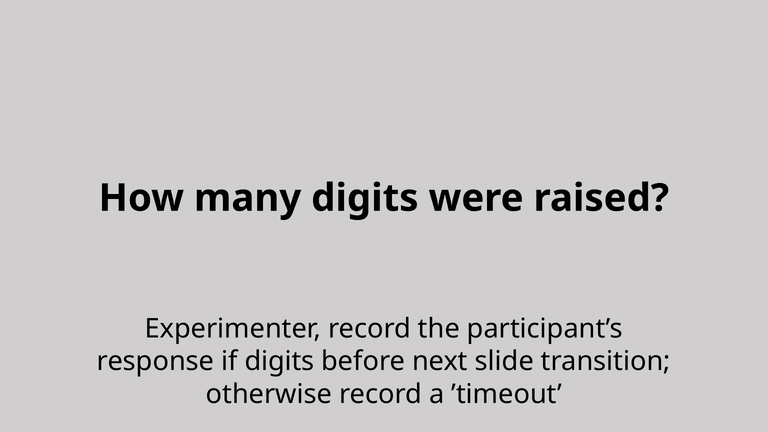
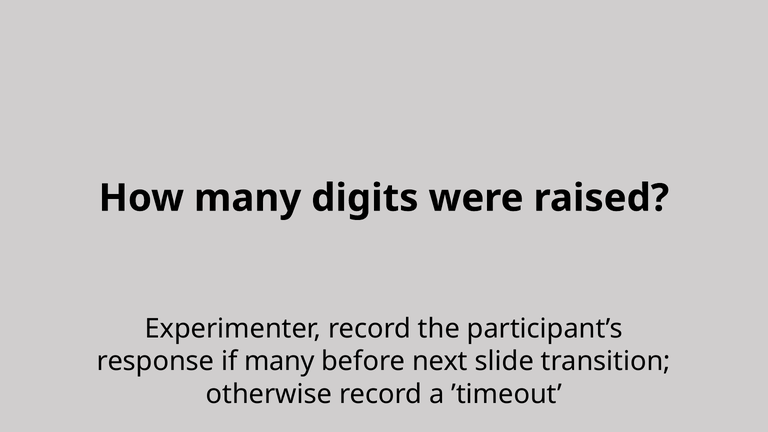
if digits: digits -> many (280, 361)
